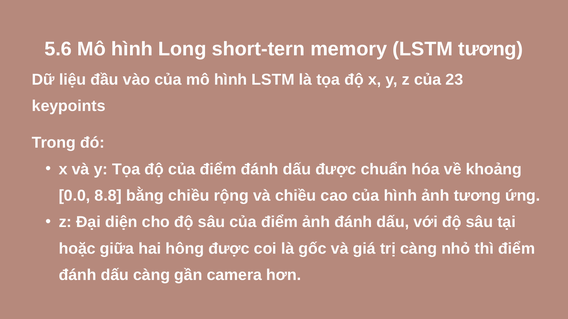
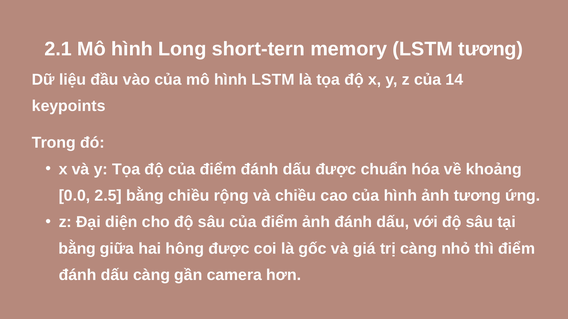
5.6: 5.6 -> 2.1 (58, 49)
23: 23 -> 14 (454, 80)
8.8: 8.8 -> 2.5 (108, 196)
hoặc: hoặc -> bằng (77, 249)
